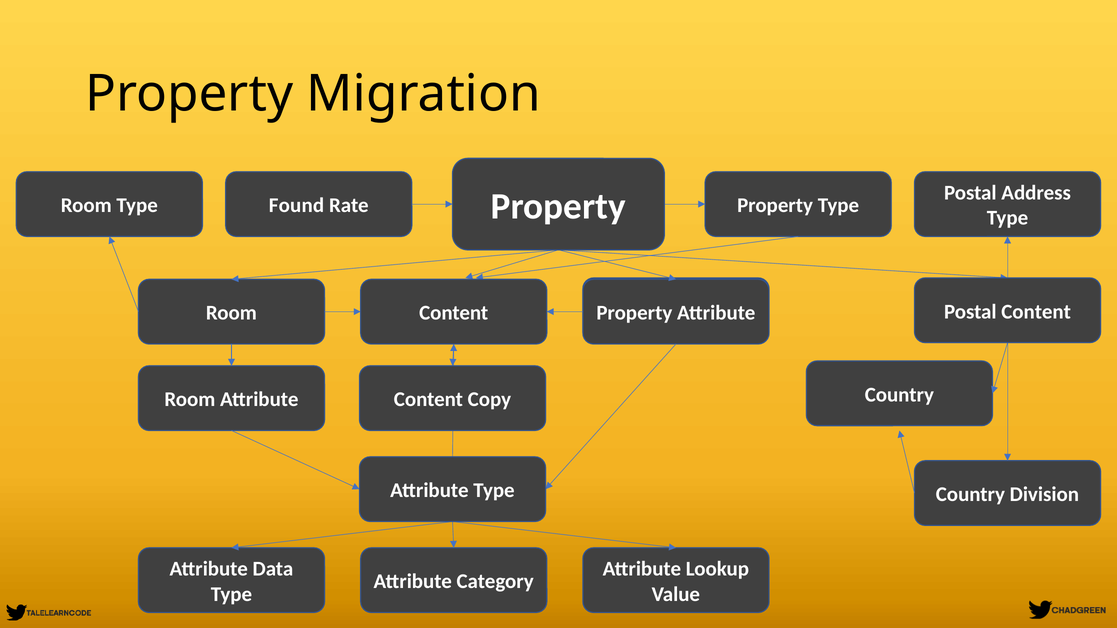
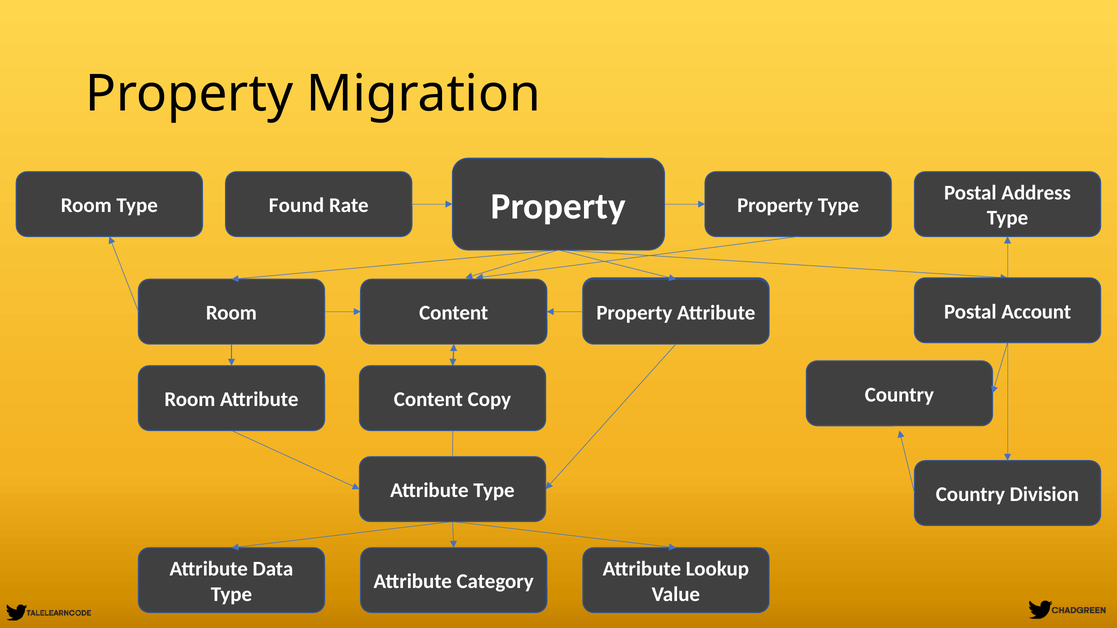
Postal Content: Content -> Account (1036, 312)
